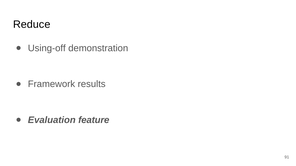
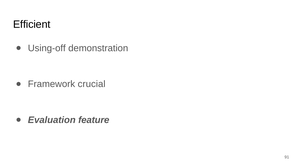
Reduce: Reduce -> Efficient (32, 25)
results: results -> crucial (92, 84)
